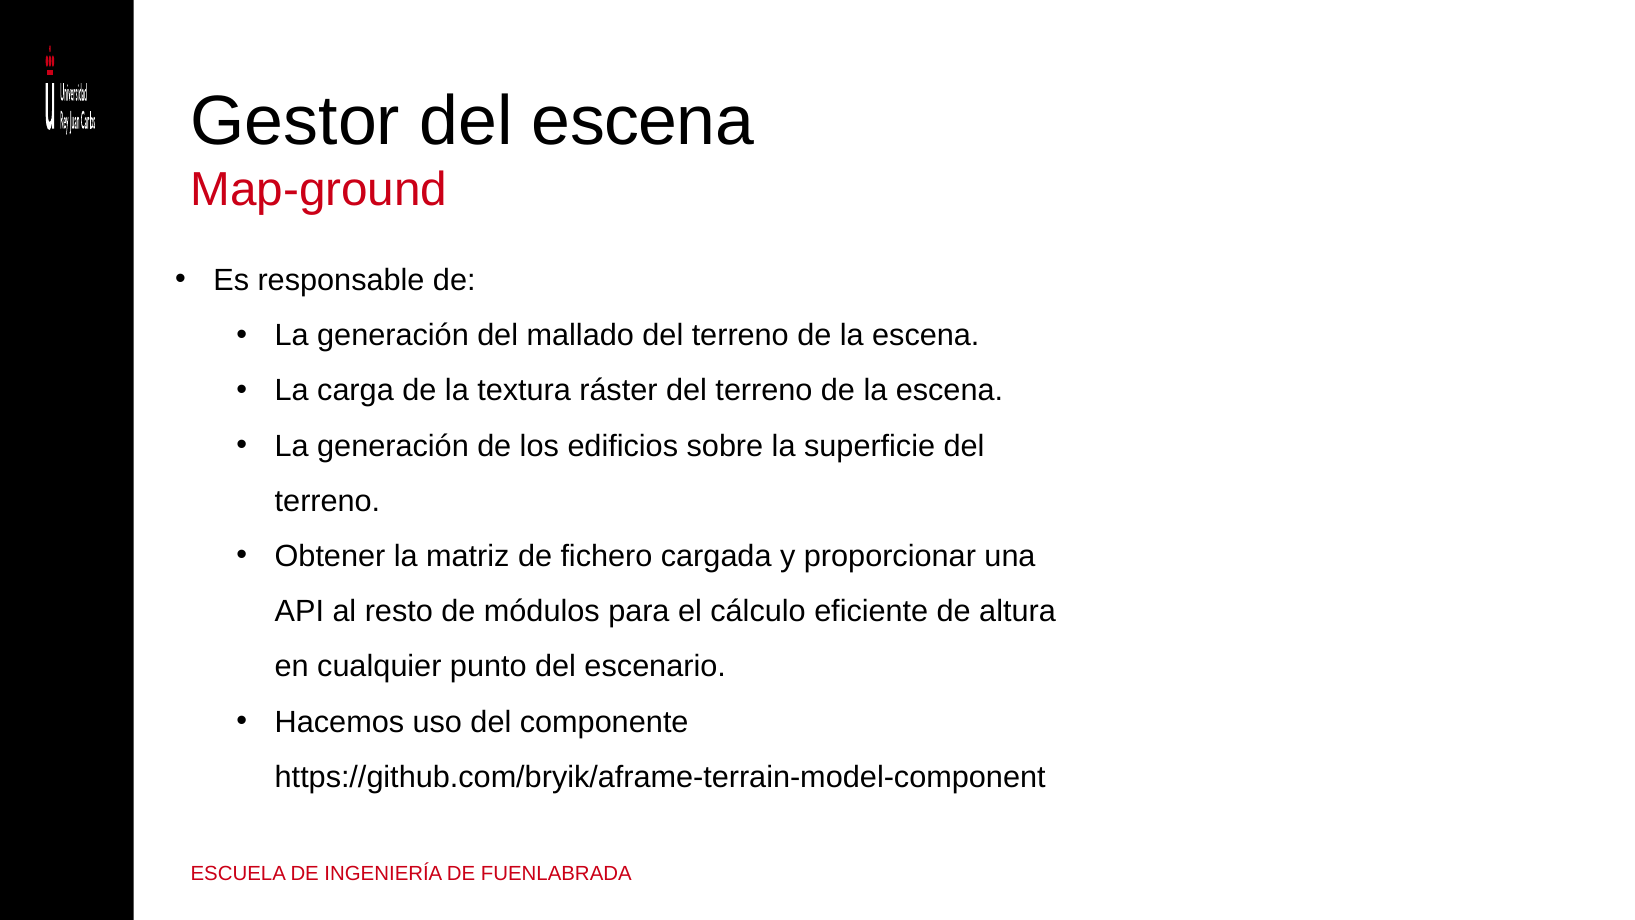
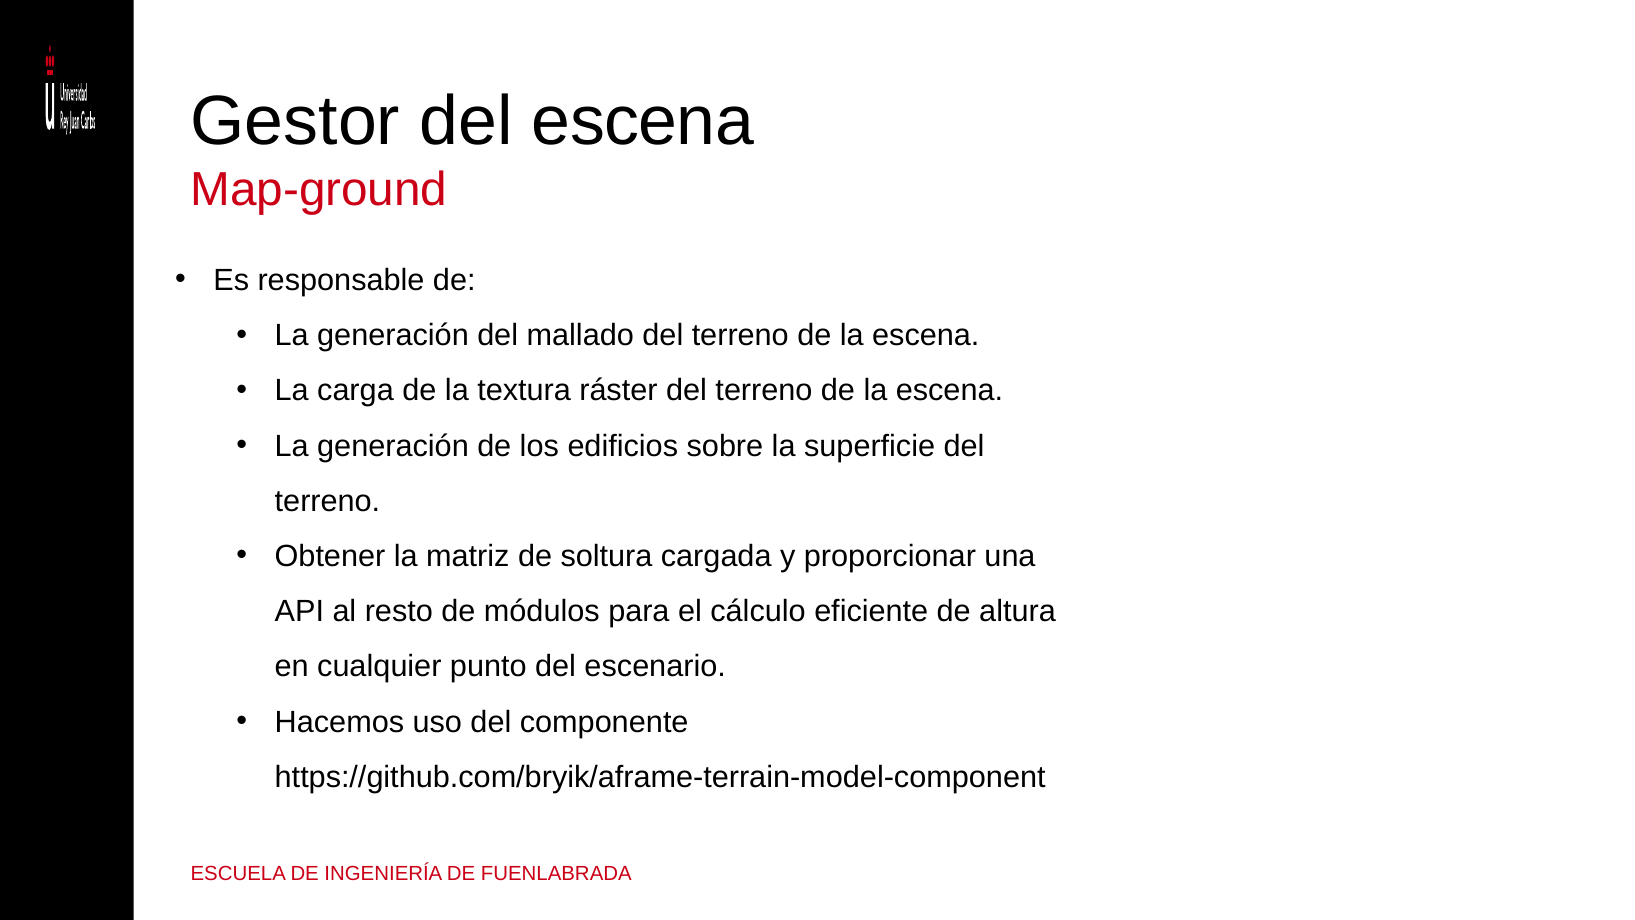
fichero: fichero -> soltura (606, 556)
